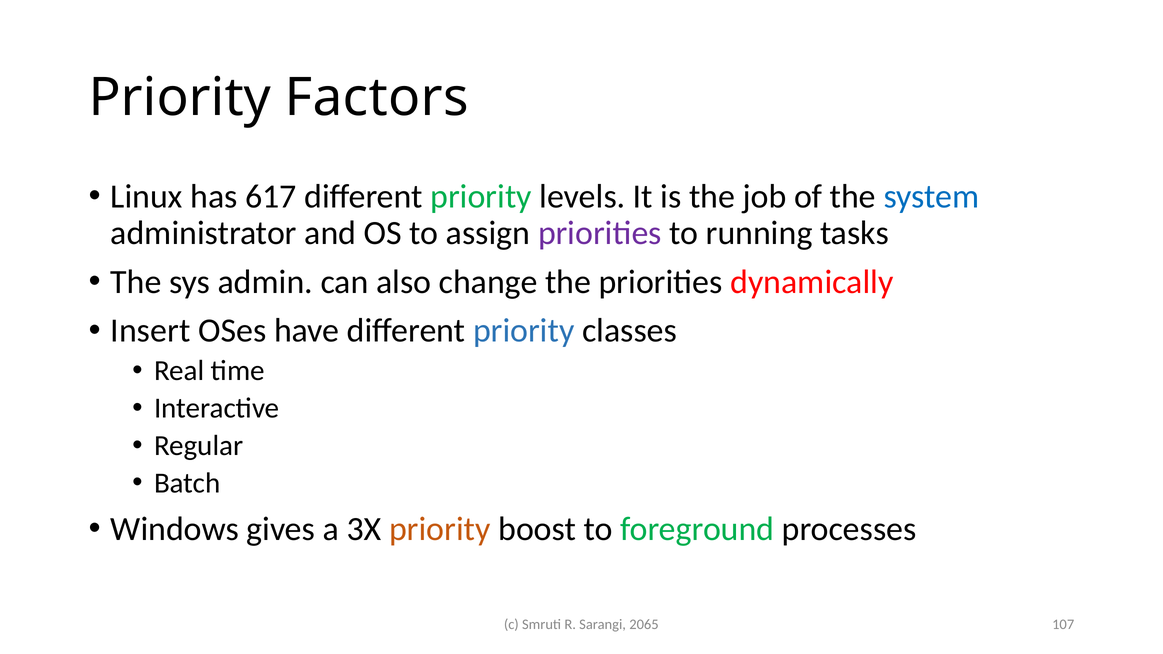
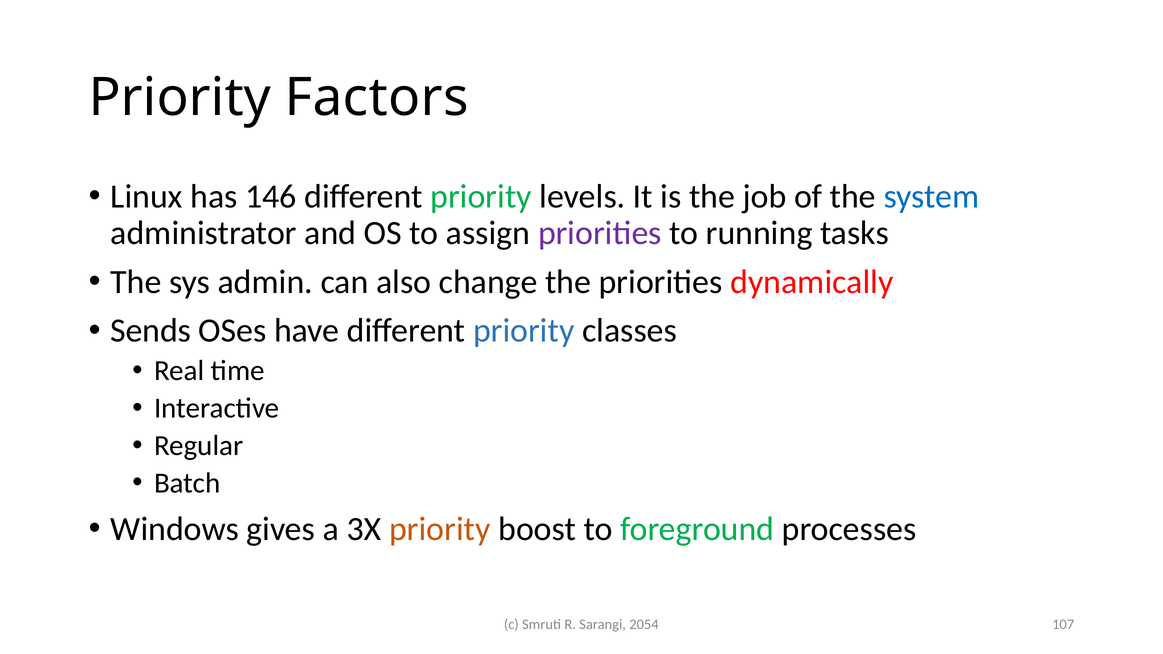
617: 617 -> 146 (271, 197)
Insert: Insert -> Sends (151, 331)
2065: 2065 -> 2054 (644, 625)
